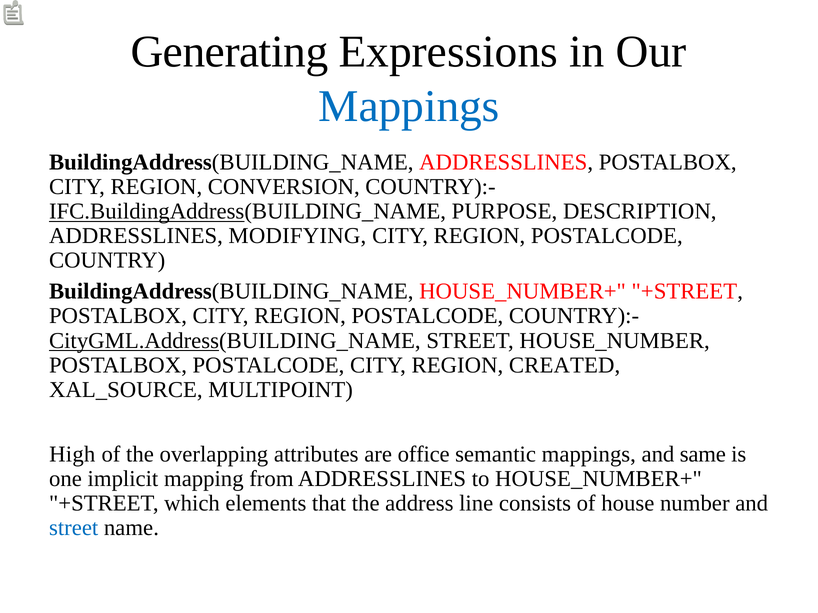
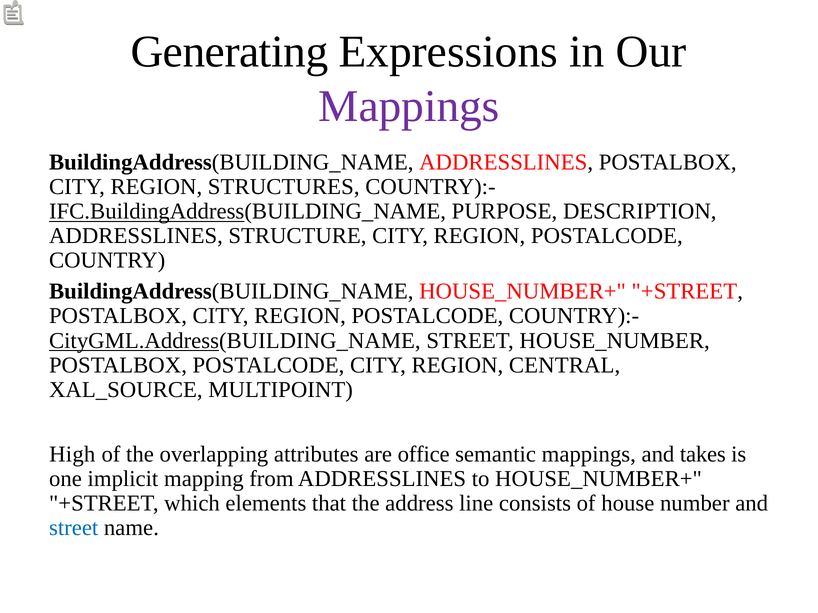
Mappings colour: blue -> purple (409, 106)
CONVERSION: CONVERSION -> STRUCTURES (284, 187)
MODIFYING: MODIFYING -> STRUCTURE (297, 236)
CREATED: CREATED -> CENTRAL (565, 365)
same: same -> takes (703, 455)
